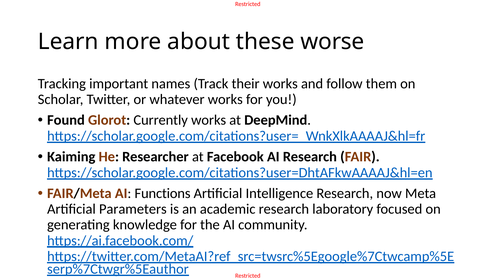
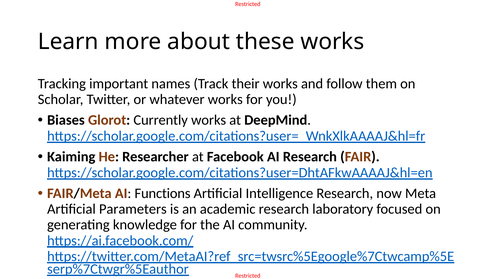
these worse: worse -> works (332, 42)
Found: Found -> Biases (66, 120)
